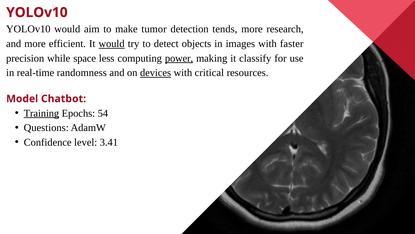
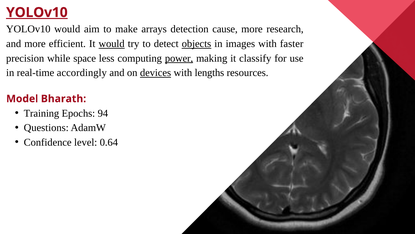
YOLOv10 underline: none -> present (37, 12)
tumor: tumor -> arrays (154, 29)
tends: tends -> cause (225, 29)
objects underline: none -> present (196, 44)
randomness: randomness -> accordingly (82, 73)
critical: critical -> lengths (209, 73)
Chatbot: Chatbot -> Bharath (64, 99)
Training underline: present -> none (41, 113)
54: 54 -> 94 (103, 113)
3.41: 3.41 -> 0.64 (109, 142)
